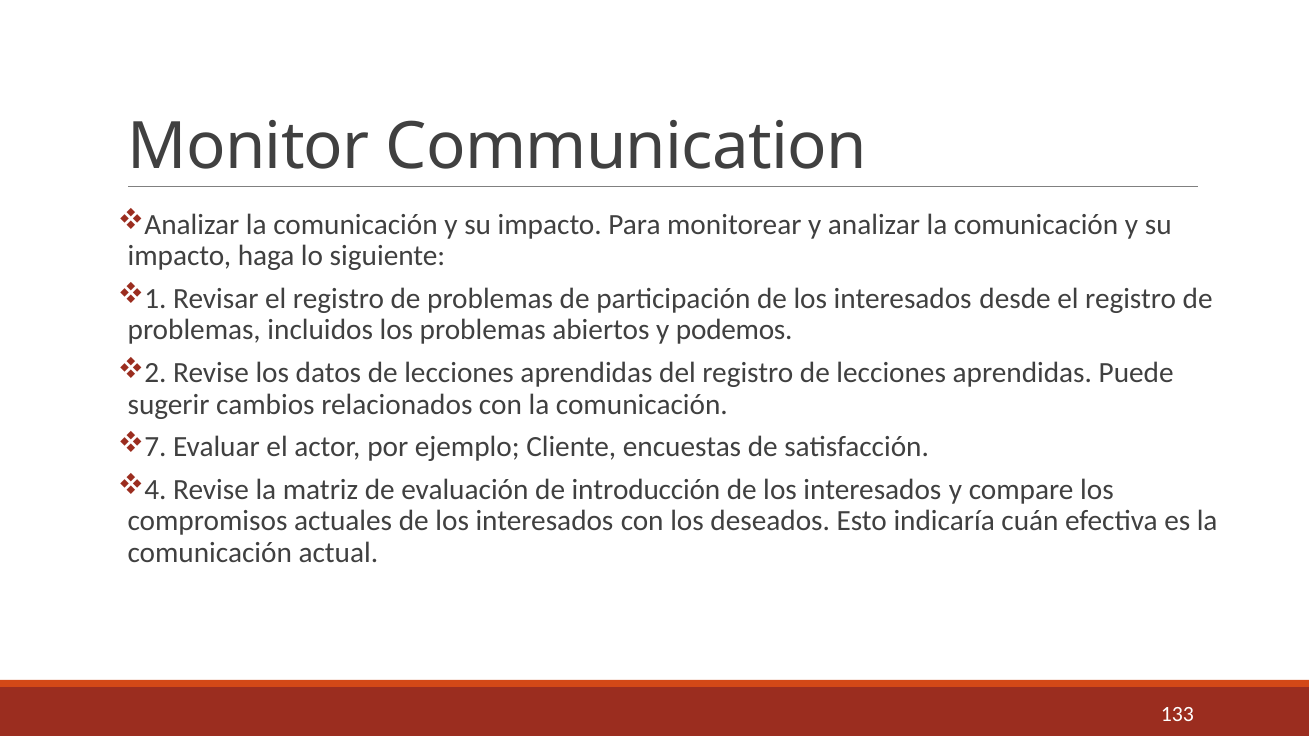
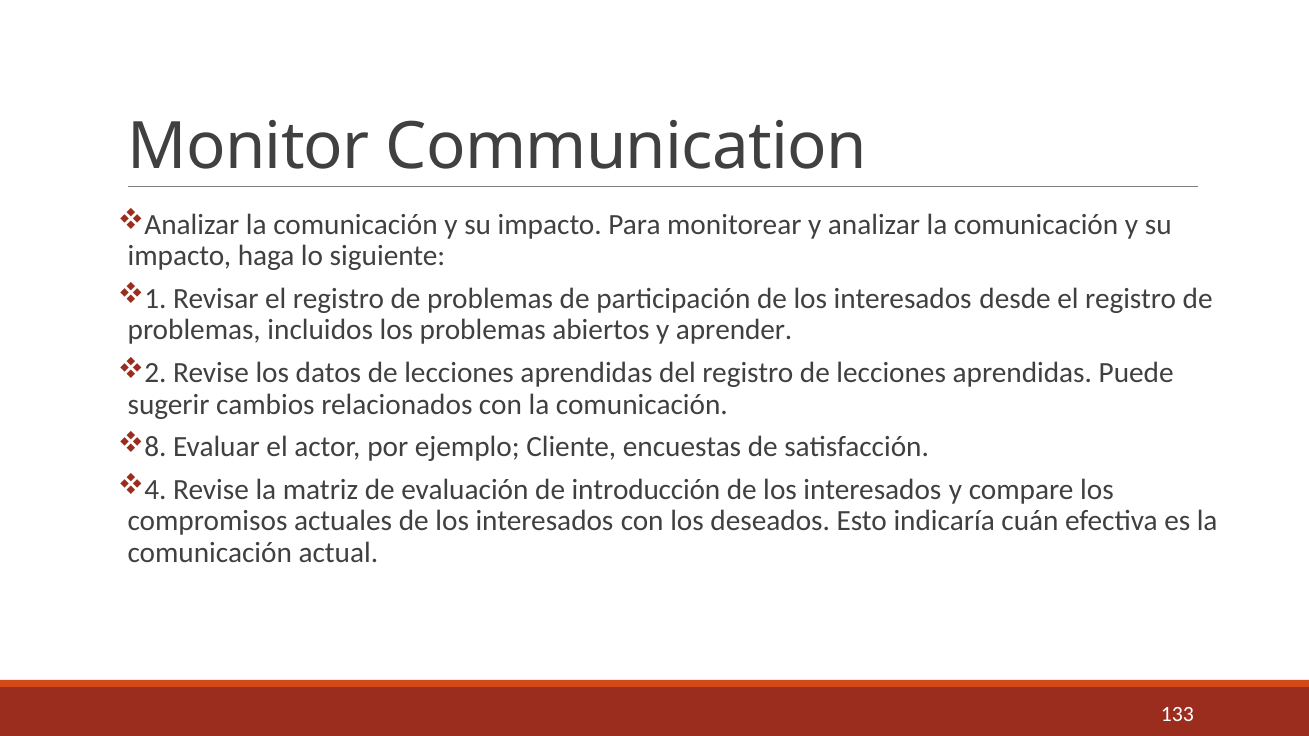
podemos: podemos -> aprender (734, 330)
7: 7 -> 8 (156, 447)
